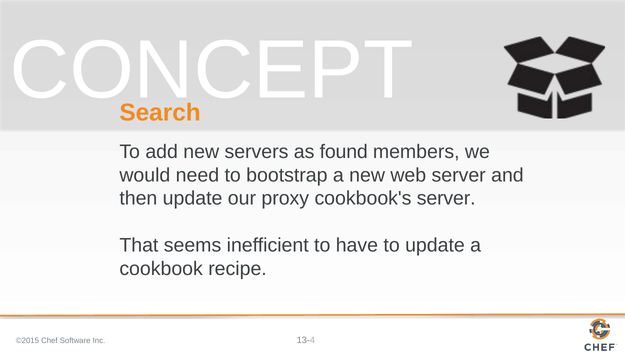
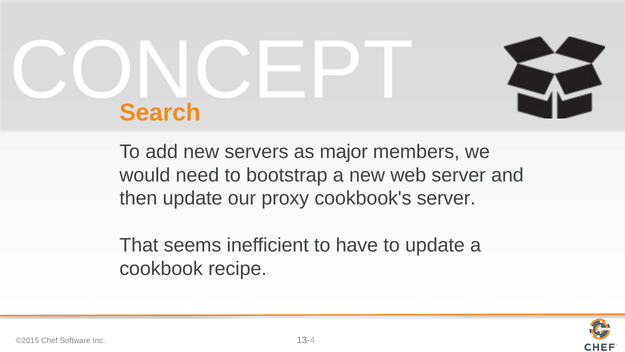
found: found -> major (344, 151)
